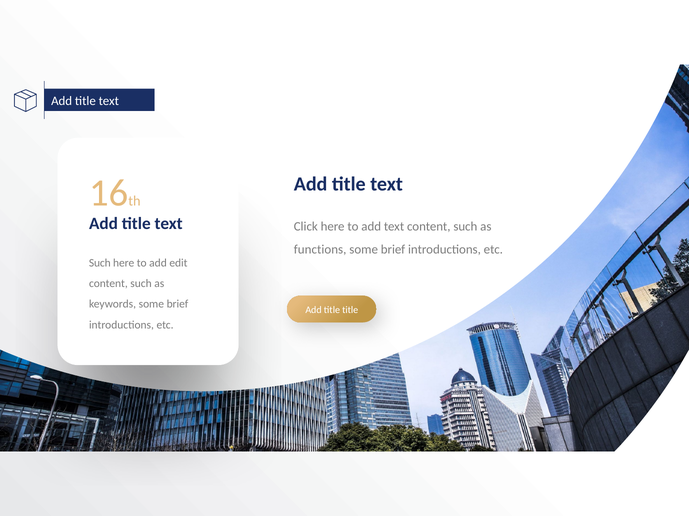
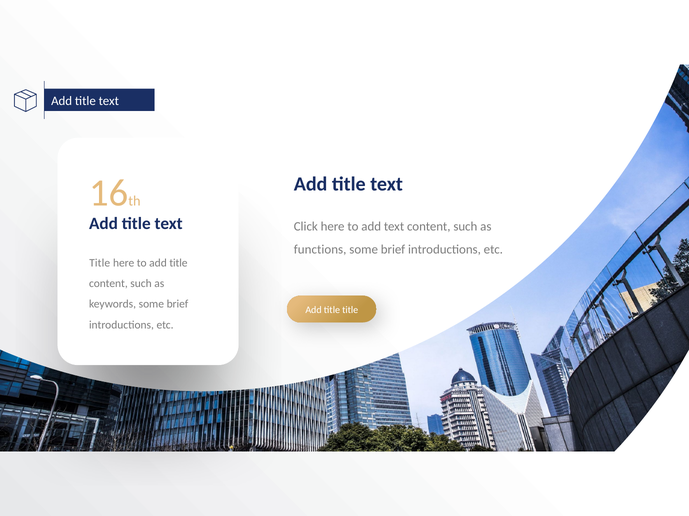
Such: Such -> Title (100, 263)
to add edit: edit -> title (178, 263)
